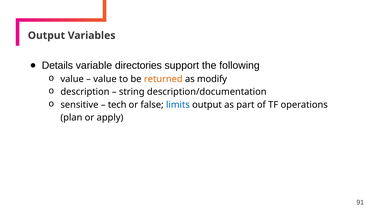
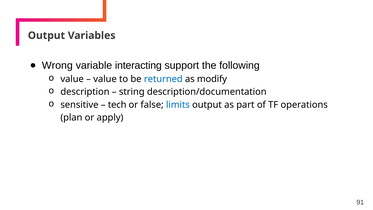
Details: Details -> Wrong (57, 65)
directories: directories -> interacting (138, 65)
returned colour: orange -> blue (163, 79)
